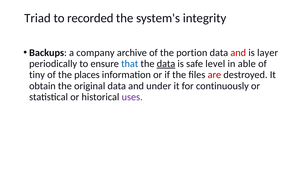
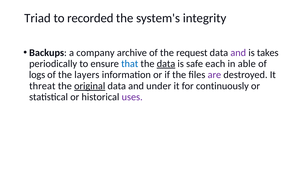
portion: portion -> request (192, 53)
and colour: red -> purple (238, 53)
layer: layer -> takes (268, 53)
level: level -> each (215, 64)
tiny: tiny -> logs (37, 75)
places: places -> layers (87, 75)
are colour: red -> purple (214, 75)
obtain: obtain -> threat (42, 86)
original underline: none -> present (90, 86)
